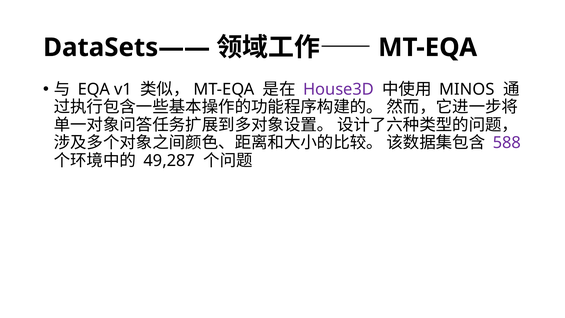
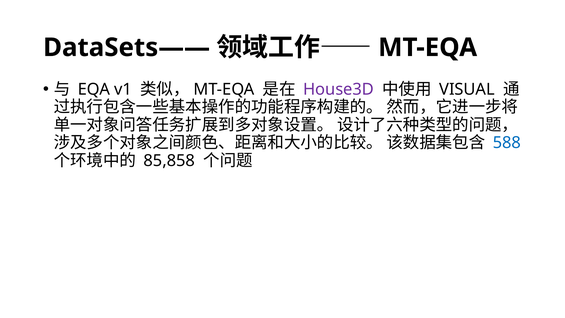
MINOS: MINOS -> VISUAL (467, 89)
588 colour: purple -> blue (507, 143)
49,287: 49,287 -> 85,858 (169, 160)
